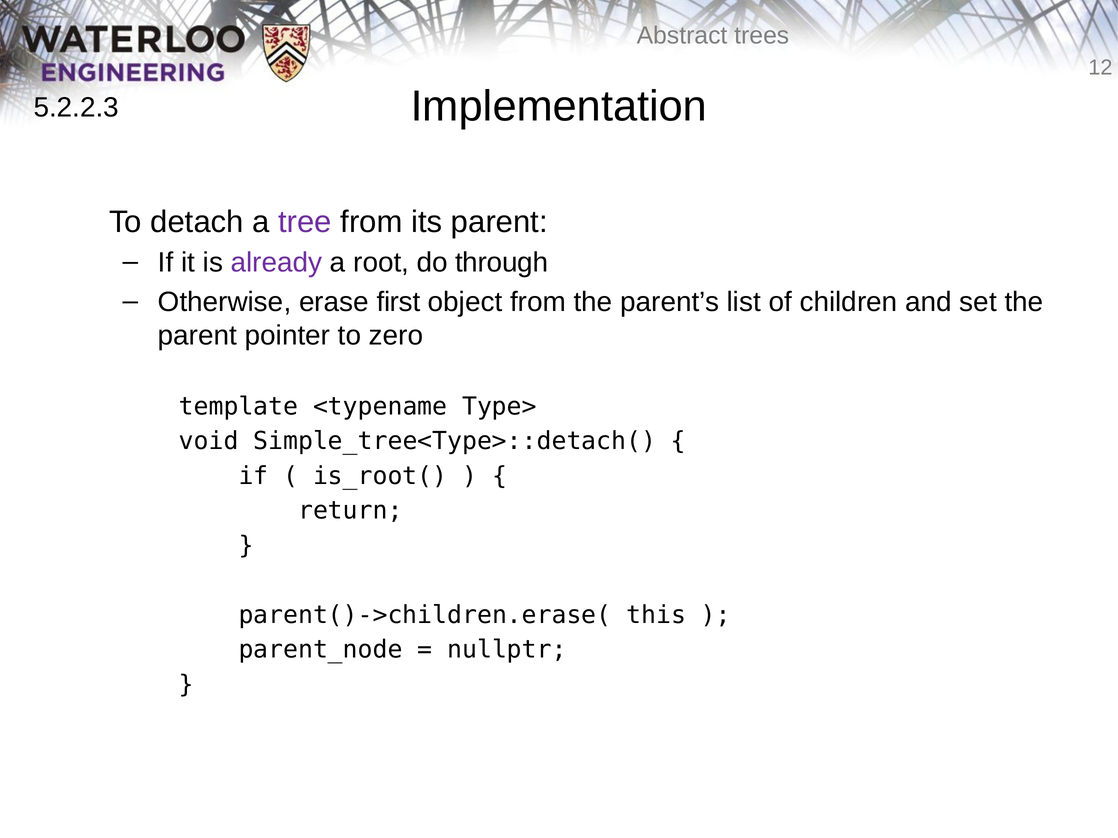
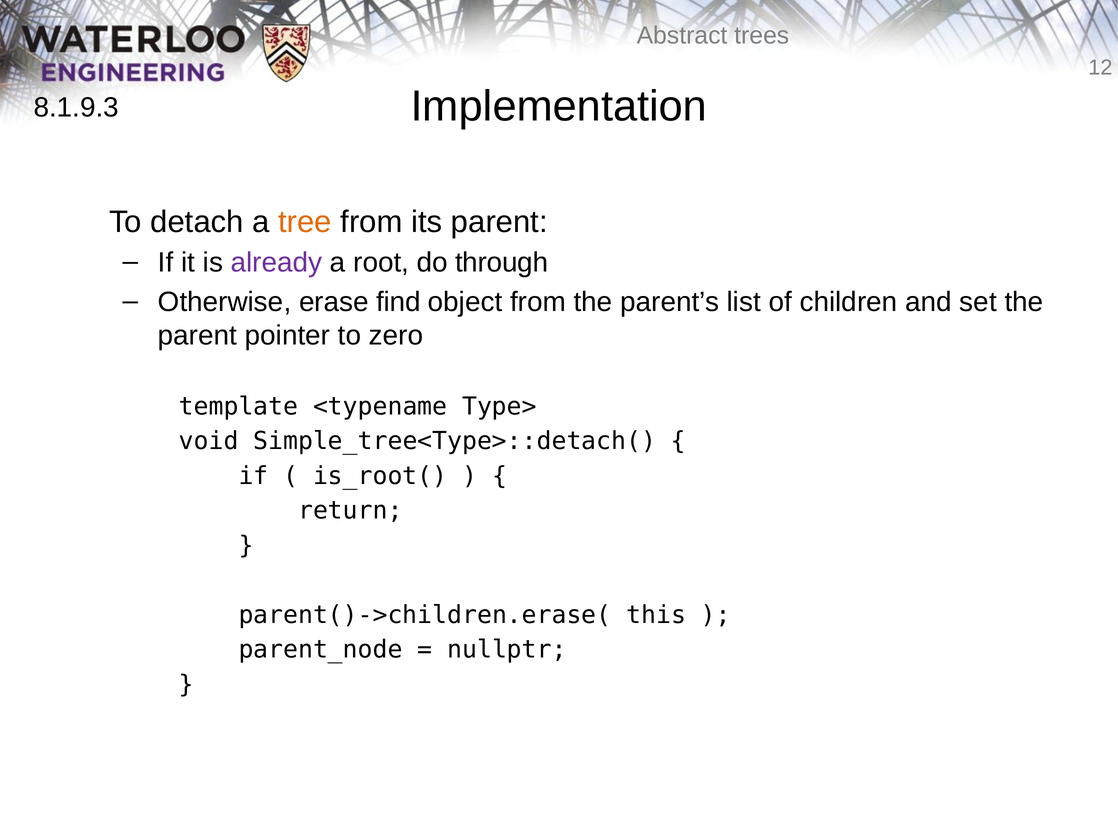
5.2.2.3: 5.2.2.3 -> 8.1.9.3 (76, 108)
tree colour: purple -> orange (305, 222)
first: first -> find (398, 302)
